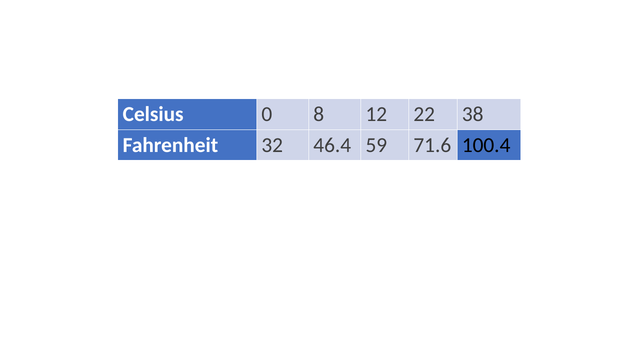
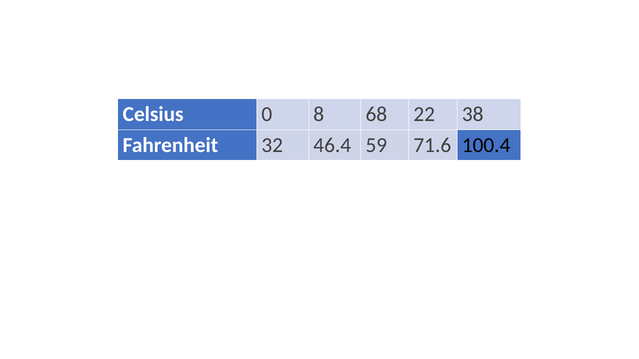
12: 12 -> 68 (376, 115)
